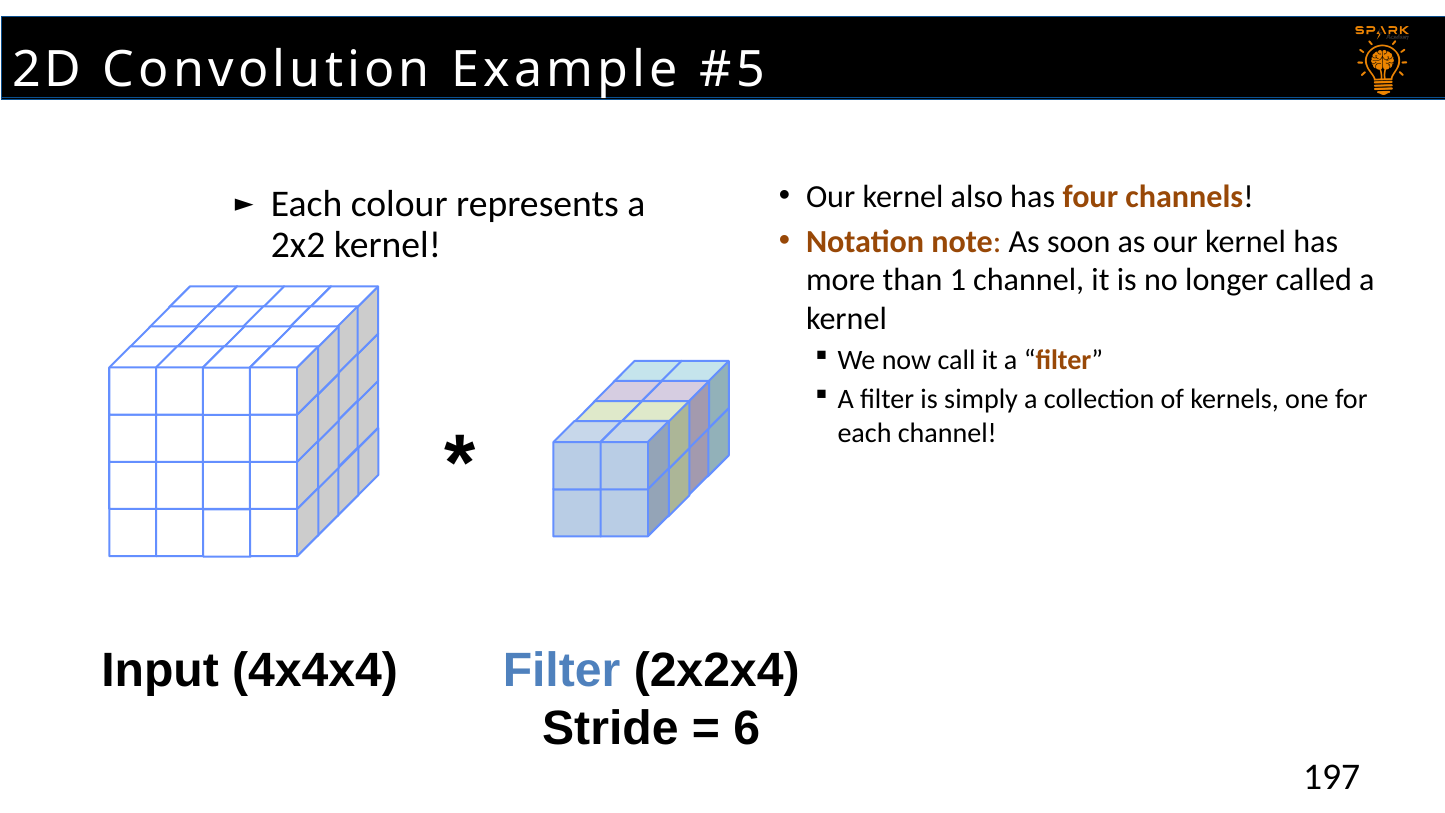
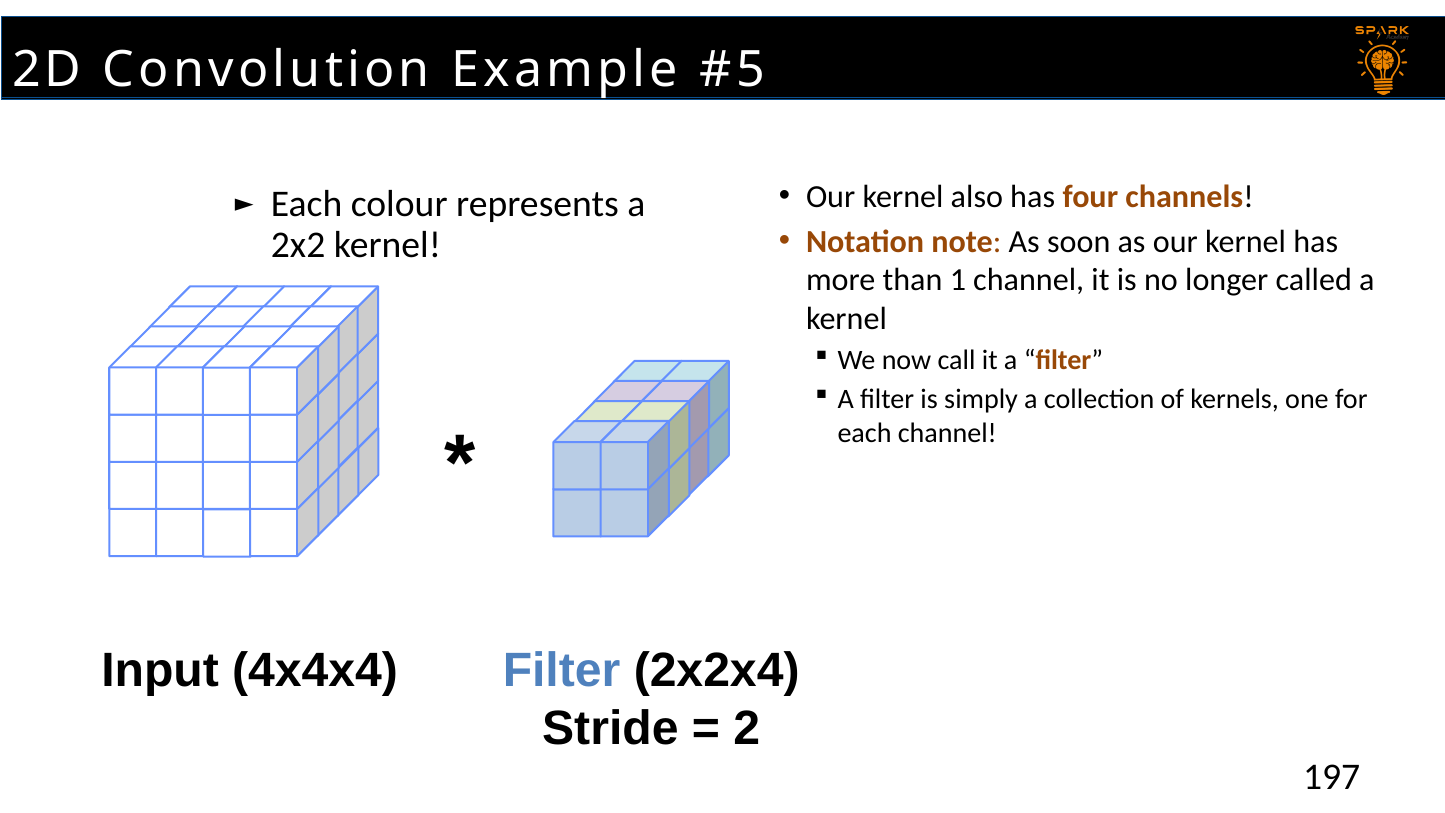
6: 6 -> 2 (747, 728)
